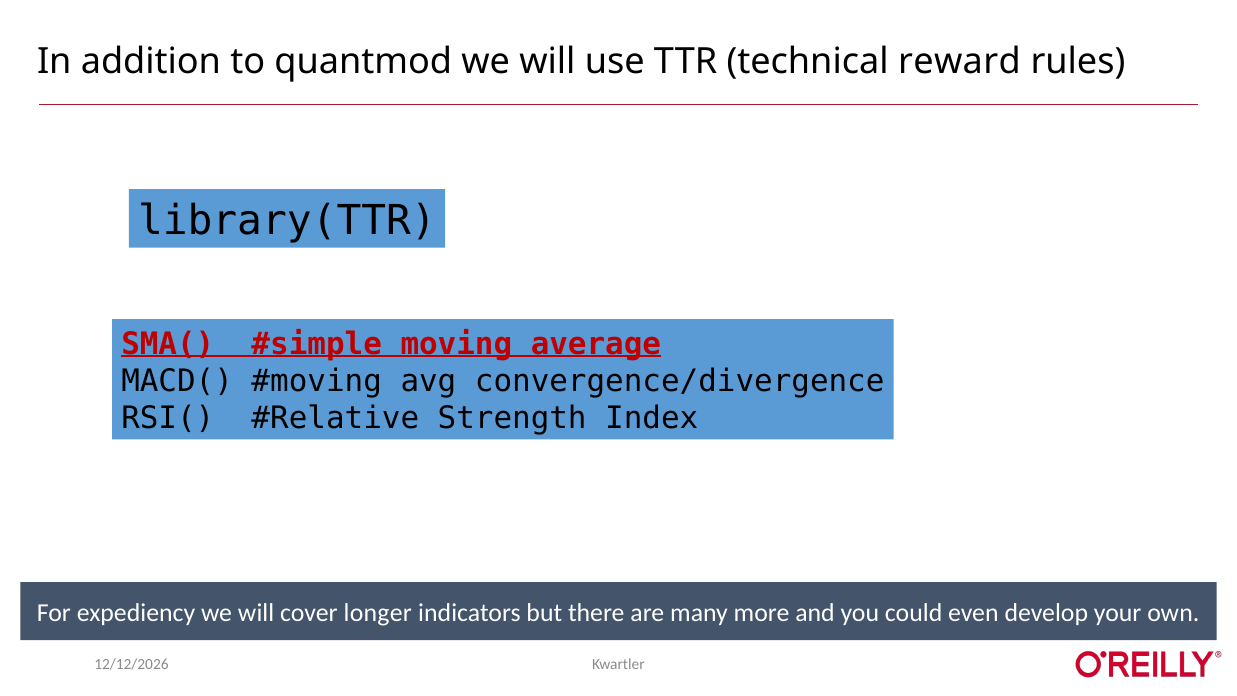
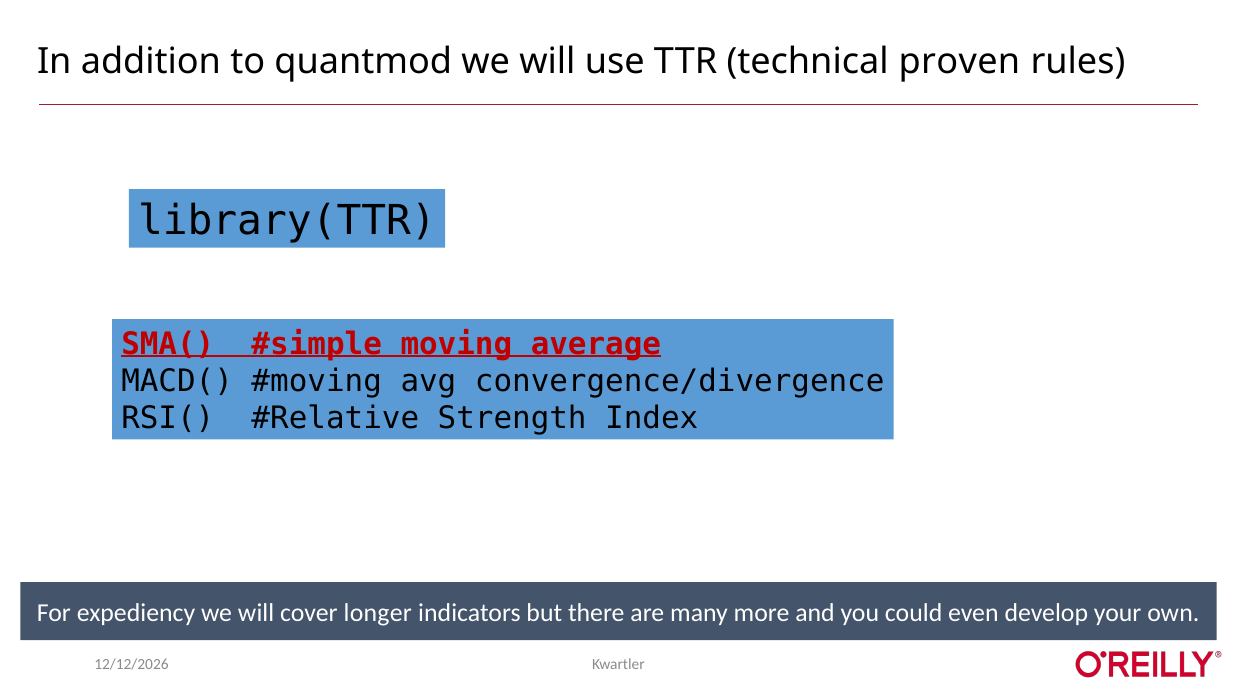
reward: reward -> proven (959, 62)
